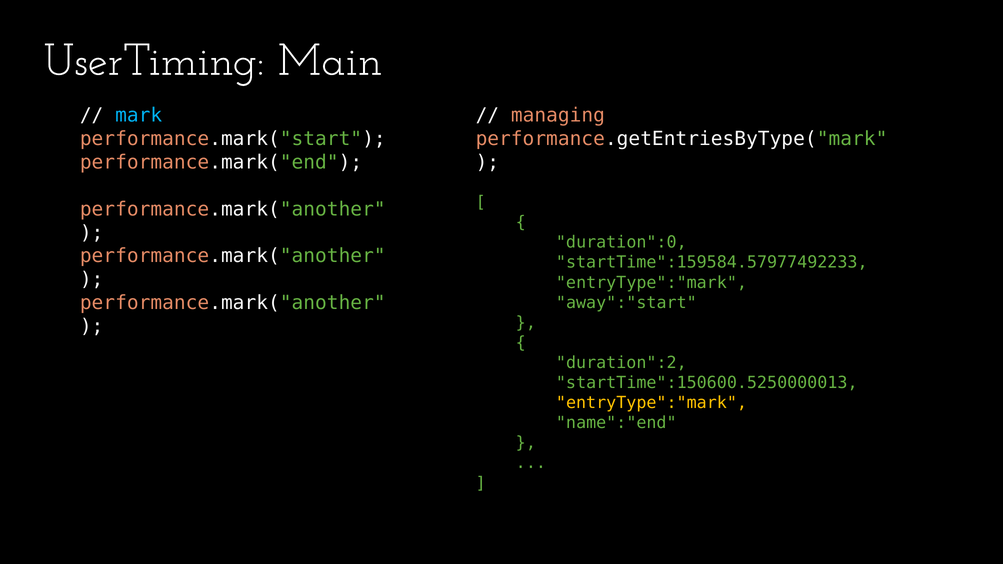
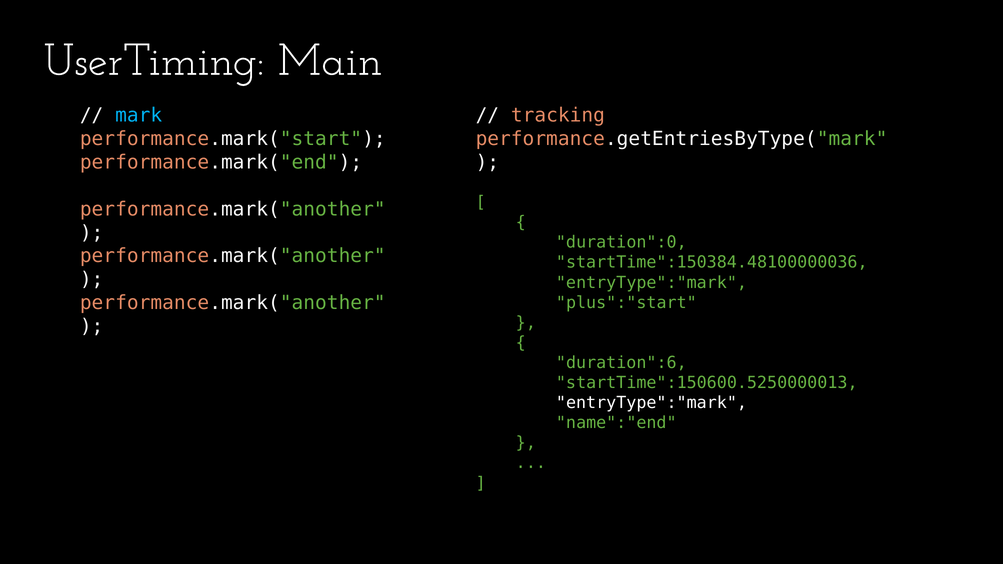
managing: managing -> tracking (558, 116)
startTime":159584.57977492233: startTime":159584.57977492233 -> startTime":150384.48100000036 (712, 263)
away":"start: away":"start -> plus":"start (626, 303)
duration":2: duration":2 -> duration":6 (621, 363)
entryType":"mark colour: yellow -> white (651, 403)
